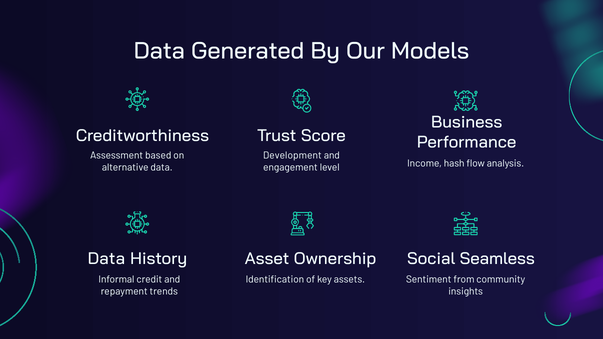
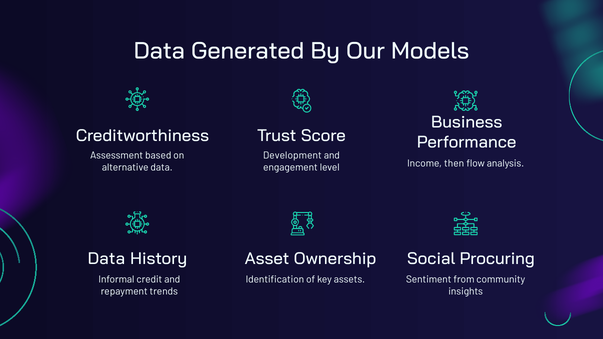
hash: hash -> then (454, 163)
Seamless: Seamless -> Procuring (497, 259)
